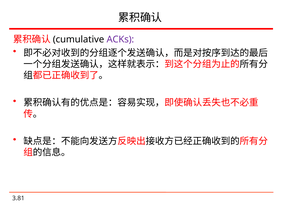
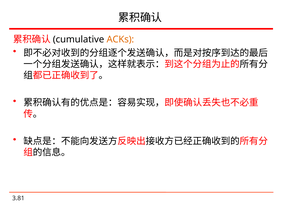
ACKs colour: purple -> orange (120, 39)
